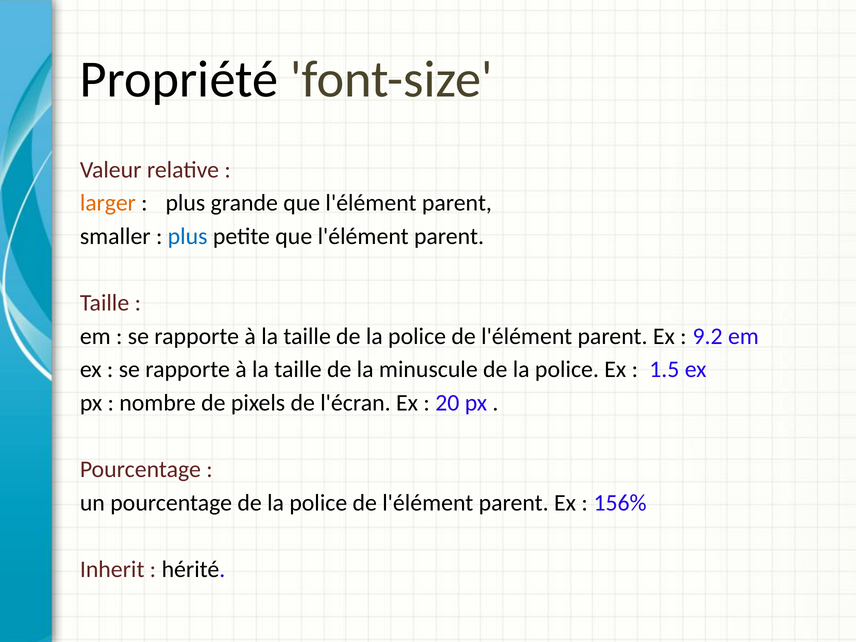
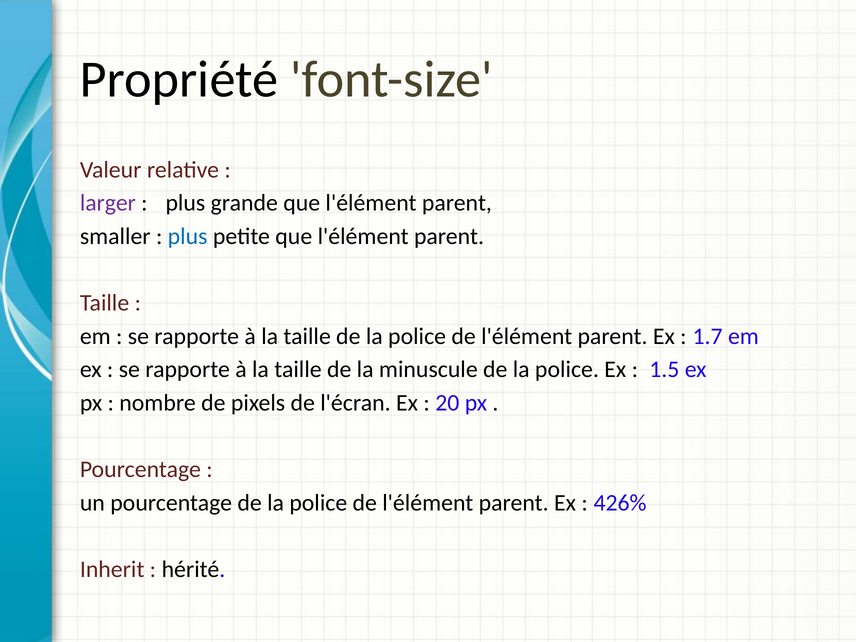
larger colour: orange -> purple (108, 203)
9.2: 9.2 -> 1.7 (708, 336)
156%: 156% -> 426% (620, 503)
